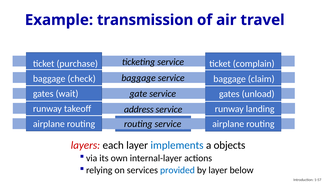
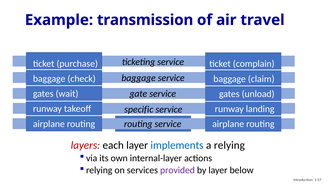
address: address -> specific (139, 109)
a objects: objects -> relying (229, 145)
provided colour: blue -> purple (177, 170)
